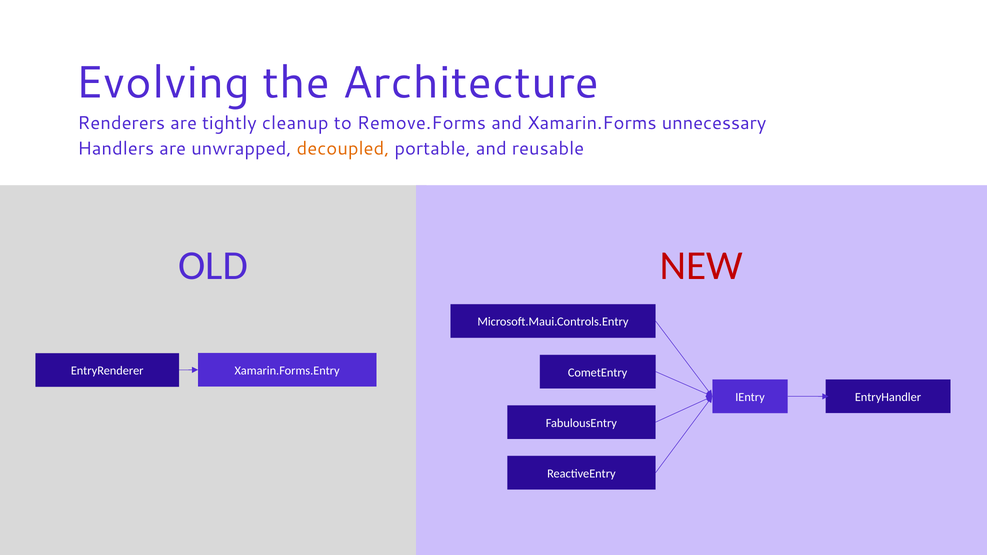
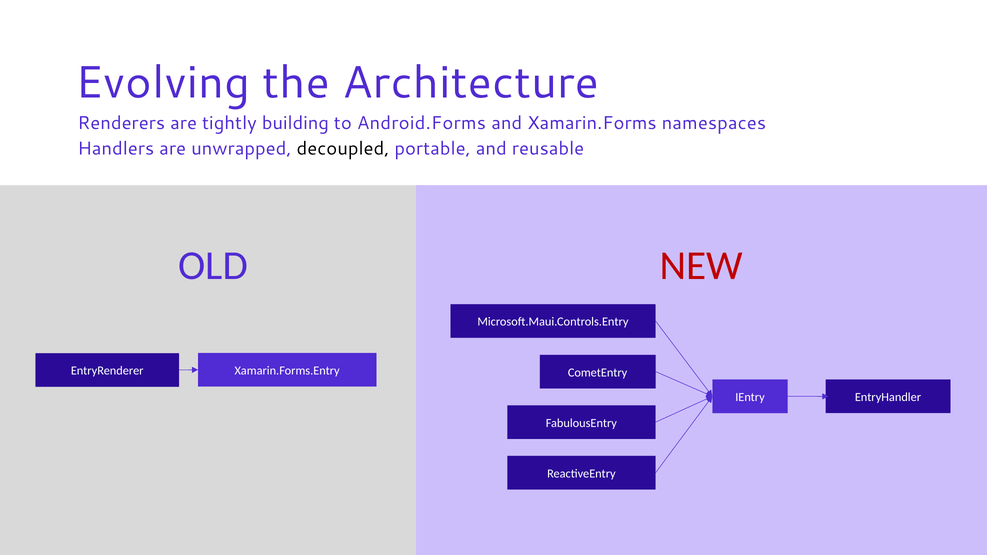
cleanup: cleanup -> building (295, 123)
Remove.Forms: Remove.Forms -> Android.Forms (421, 123)
unnecessary: unnecessary -> namespaces (714, 123)
decoupled colour: orange -> black (343, 149)
